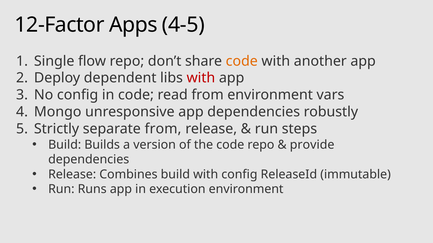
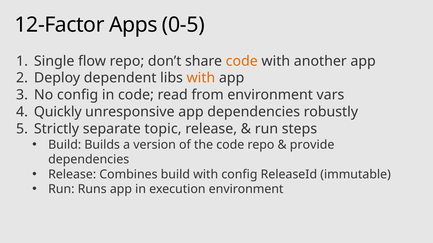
4-5: 4-5 -> 0-5 (183, 25)
with colour: red -> orange (201, 78)
Mongo: Mongo -> Quickly (58, 112)
separate from: from -> topic (163, 129)
